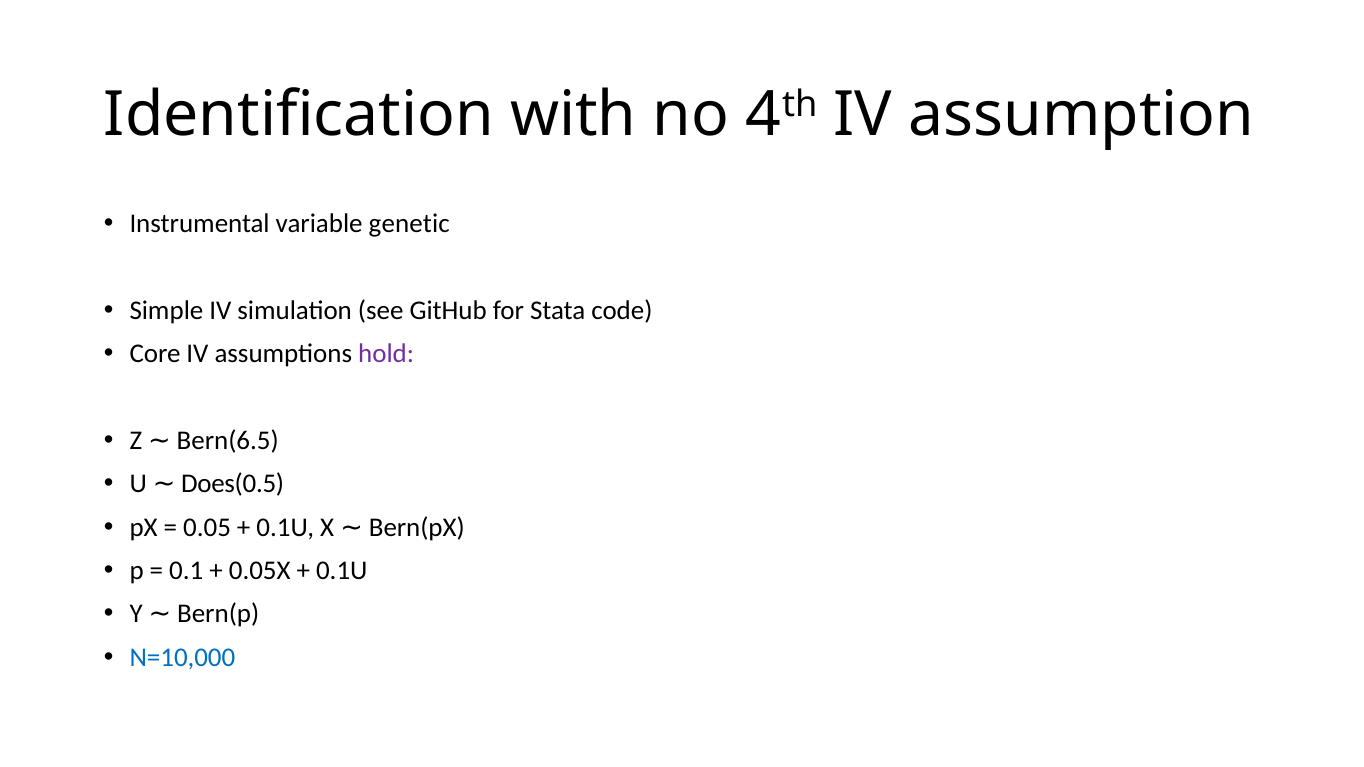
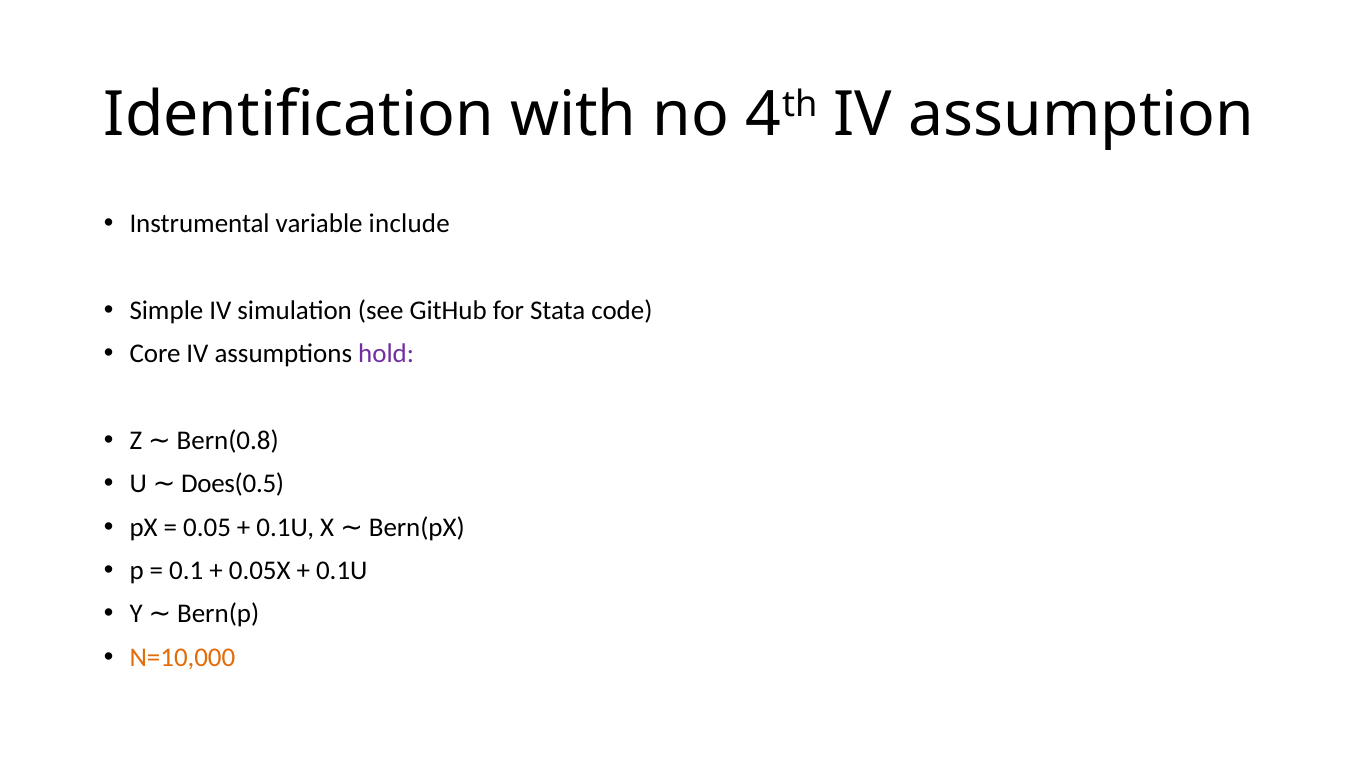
genetic: genetic -> include (409, 224)
Bern(6.5: Bern(6.5 -> Bern(0.8 (228, 441)
N=10,000 colour: blue -> orange (182, 657)
